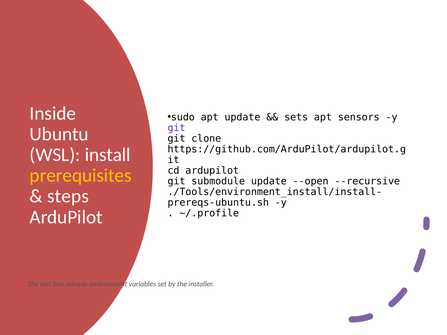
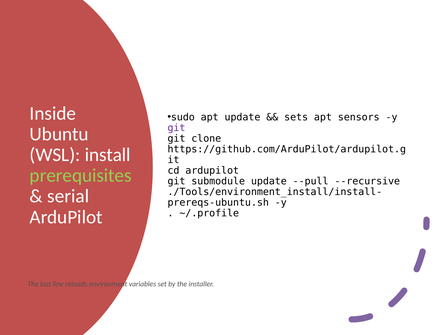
prerequisites colour: yellow -> light green (81, 176)
--open: --open -> --pull (311, 181)
steps: steps -> serial (68, 196)
